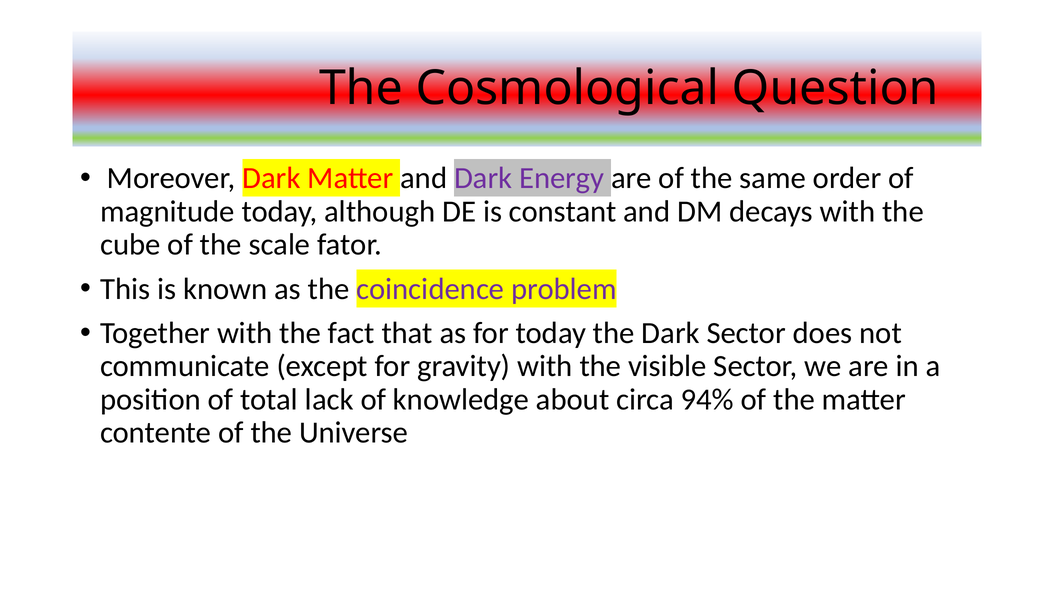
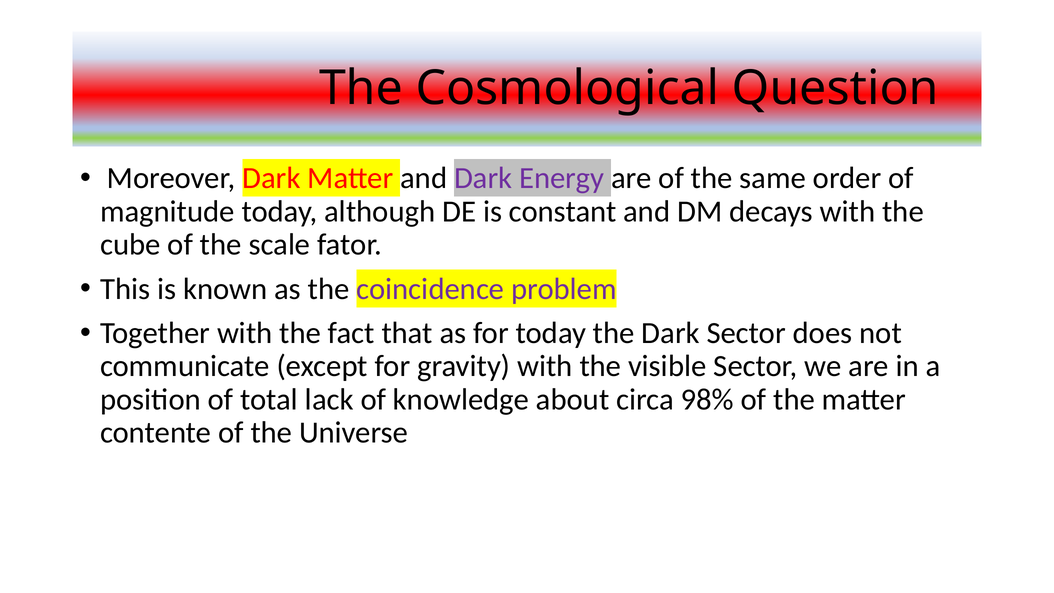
94%: 94% -> 98% (707, 399)
